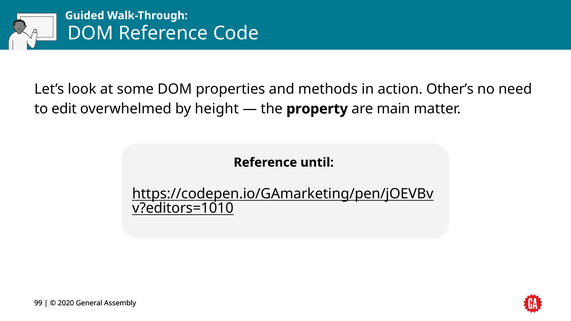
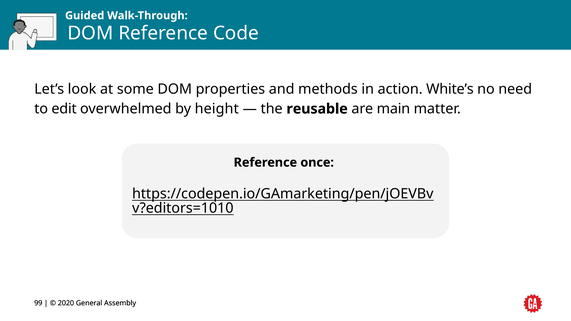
Other’s: Other’s -> White’s (450, 89)
property: property -> reusable (317, 109)
until: until -> once (317, 163)
